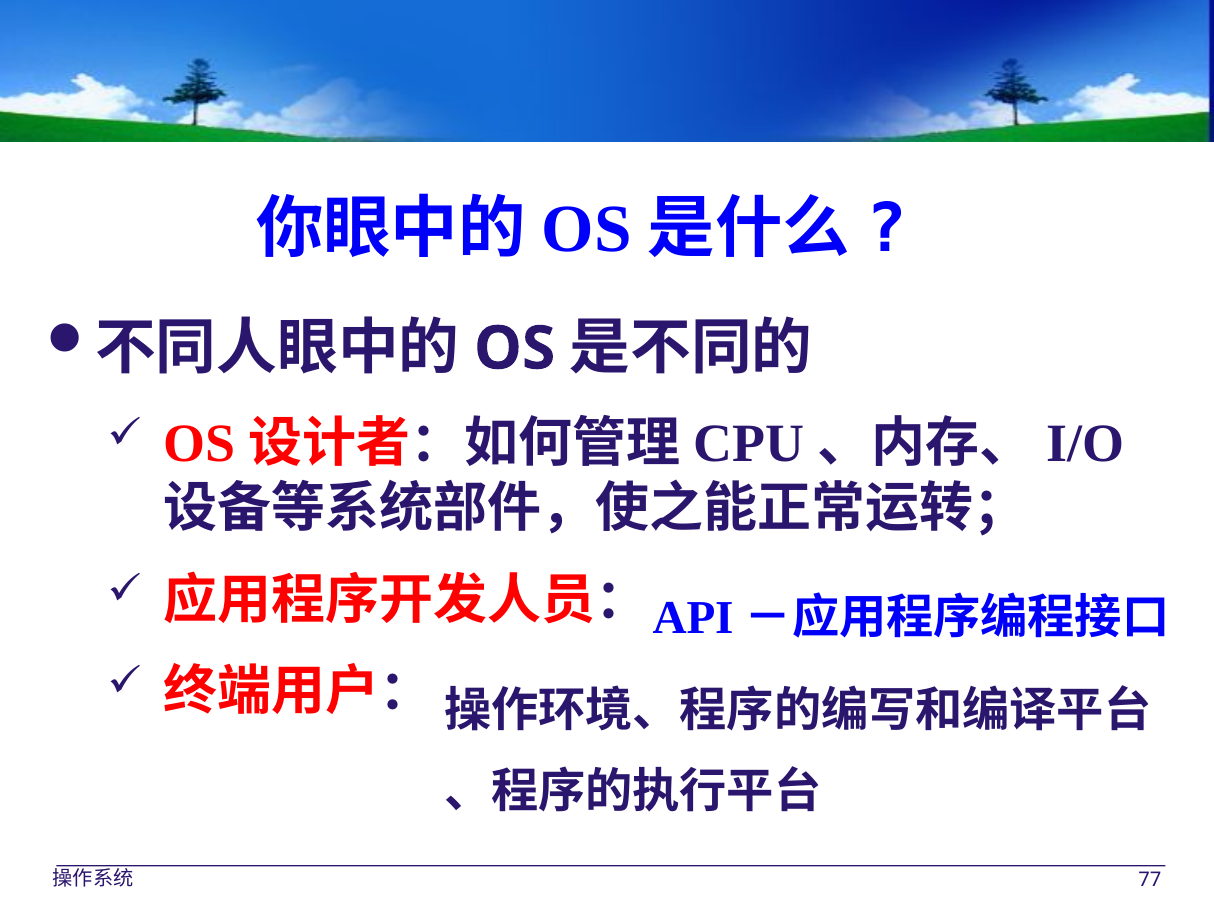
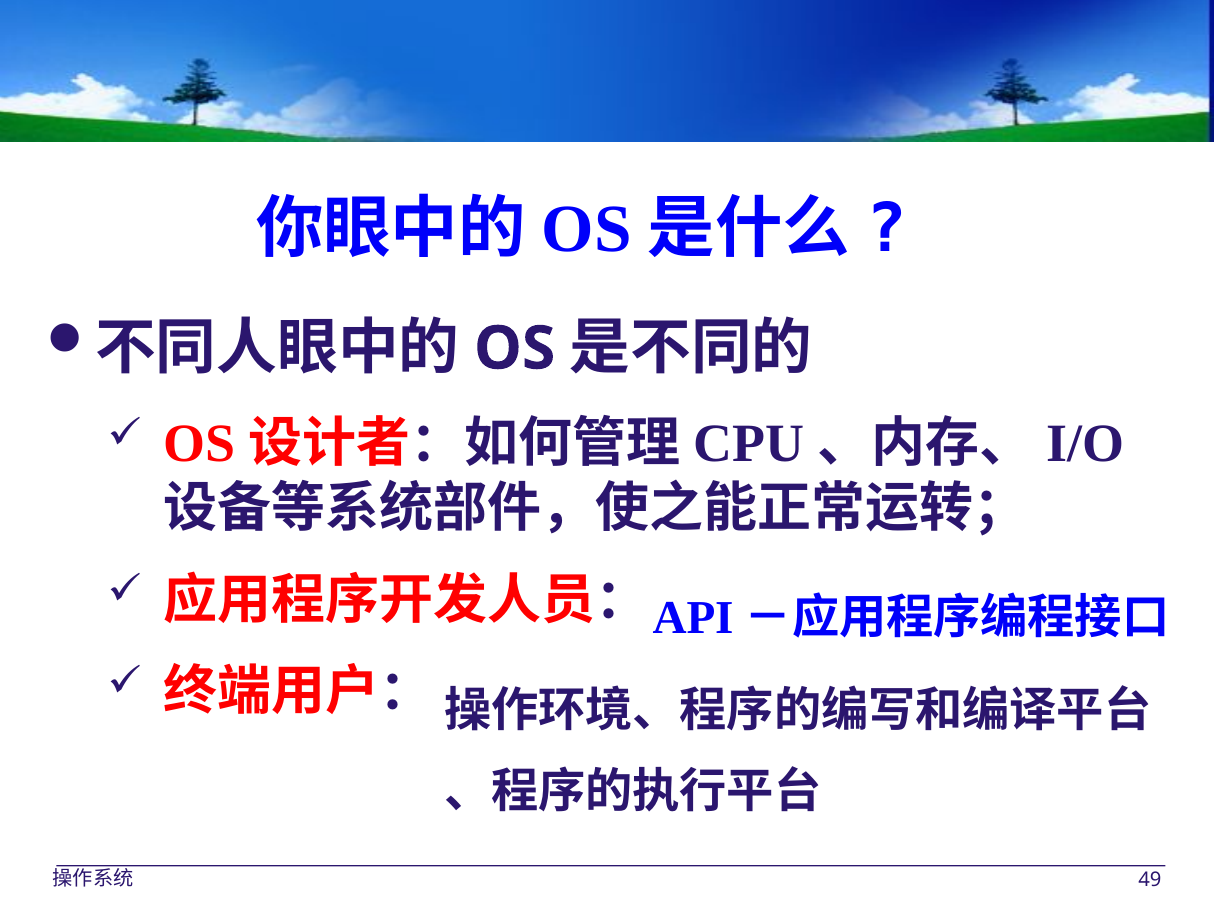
77: 77 -> 49 (1150, 880)
